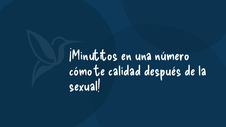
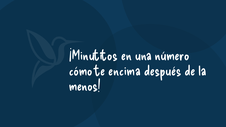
calidad: calidad -> encima (124, 71)
sexual: sexual -> menos (85, 86)
